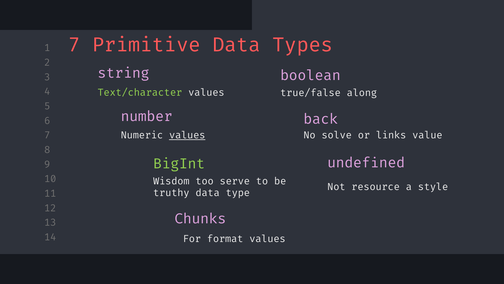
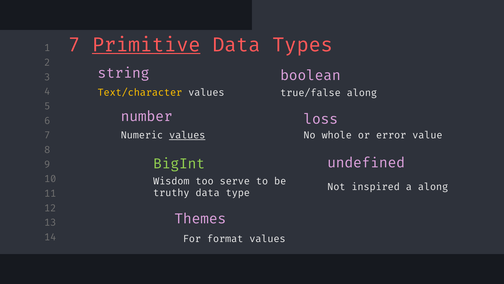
Primitive underline: none -> present (146, 45)
Text/character colour: light green -> yellow (140, 92)
back: back -> loss (321, 119)
solve: solve -> whole (337, 135)
links: links -> error (391, 135)
resource: resource -> inspired (376, 187)
a style: style -> along (433, 187)
Chunks: Chunks -> Themes (200, 218)
